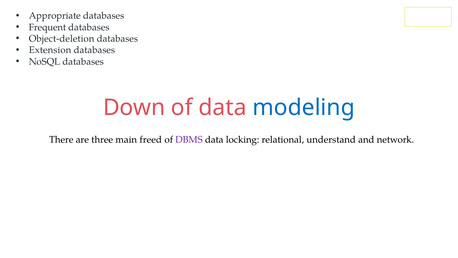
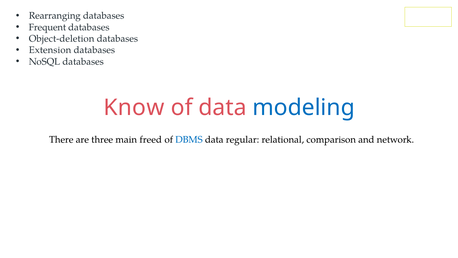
Appropriate: Appropriate -> Rearranging (55, 16)
Down: Down -> Know (134, 107)
DBMS colour: purple -> blue (189, 140)
locking: locking -> regular (243, 140)
understand: understand -> comparison (331, 140)
